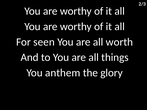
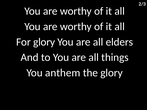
For seen: seen -> glory (44, 42)
worth: worth -> elders (119, 42)
